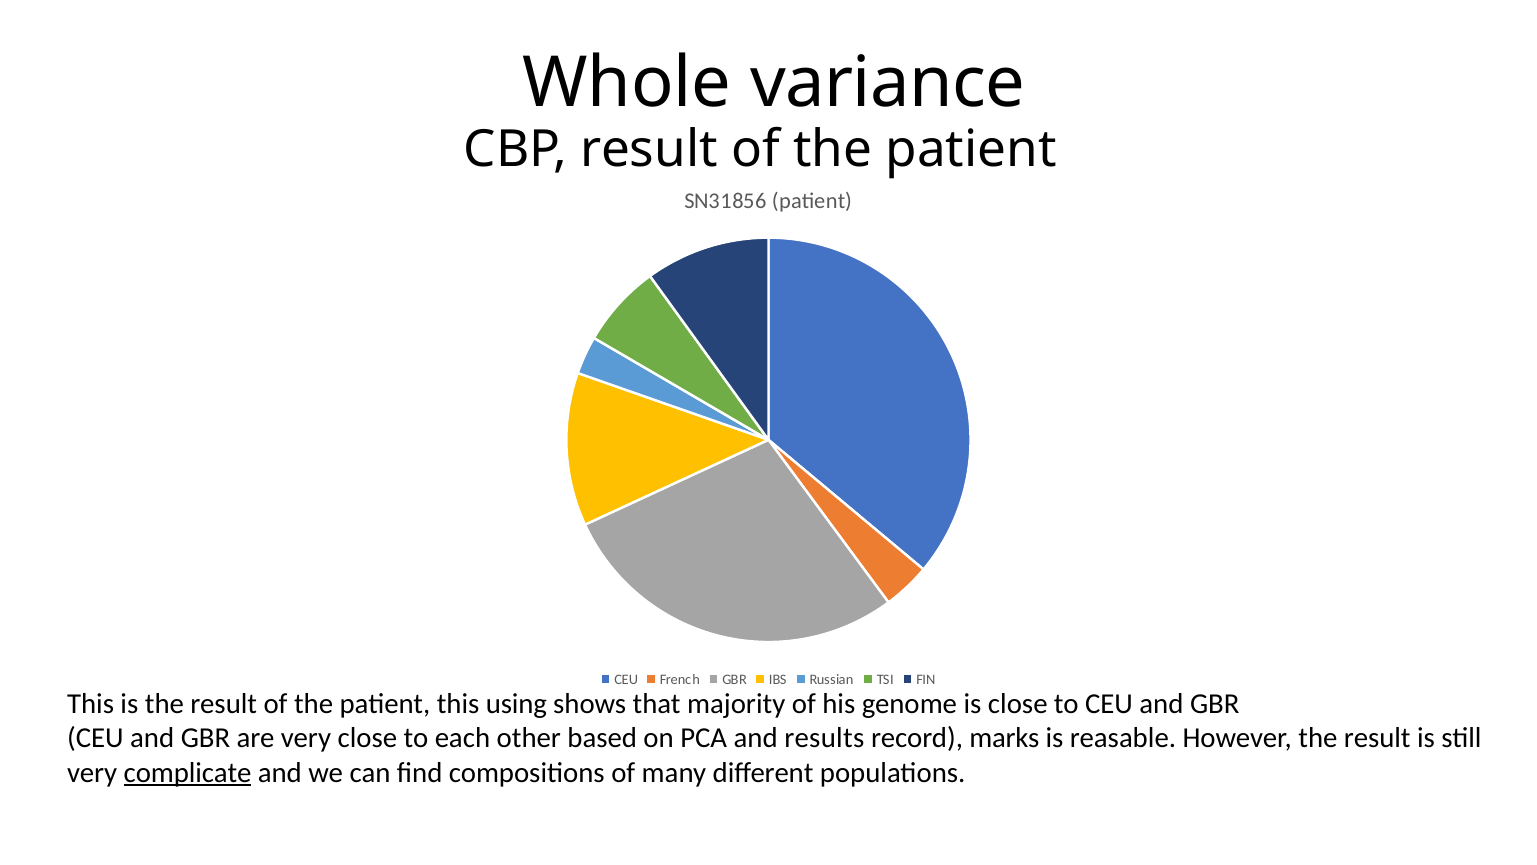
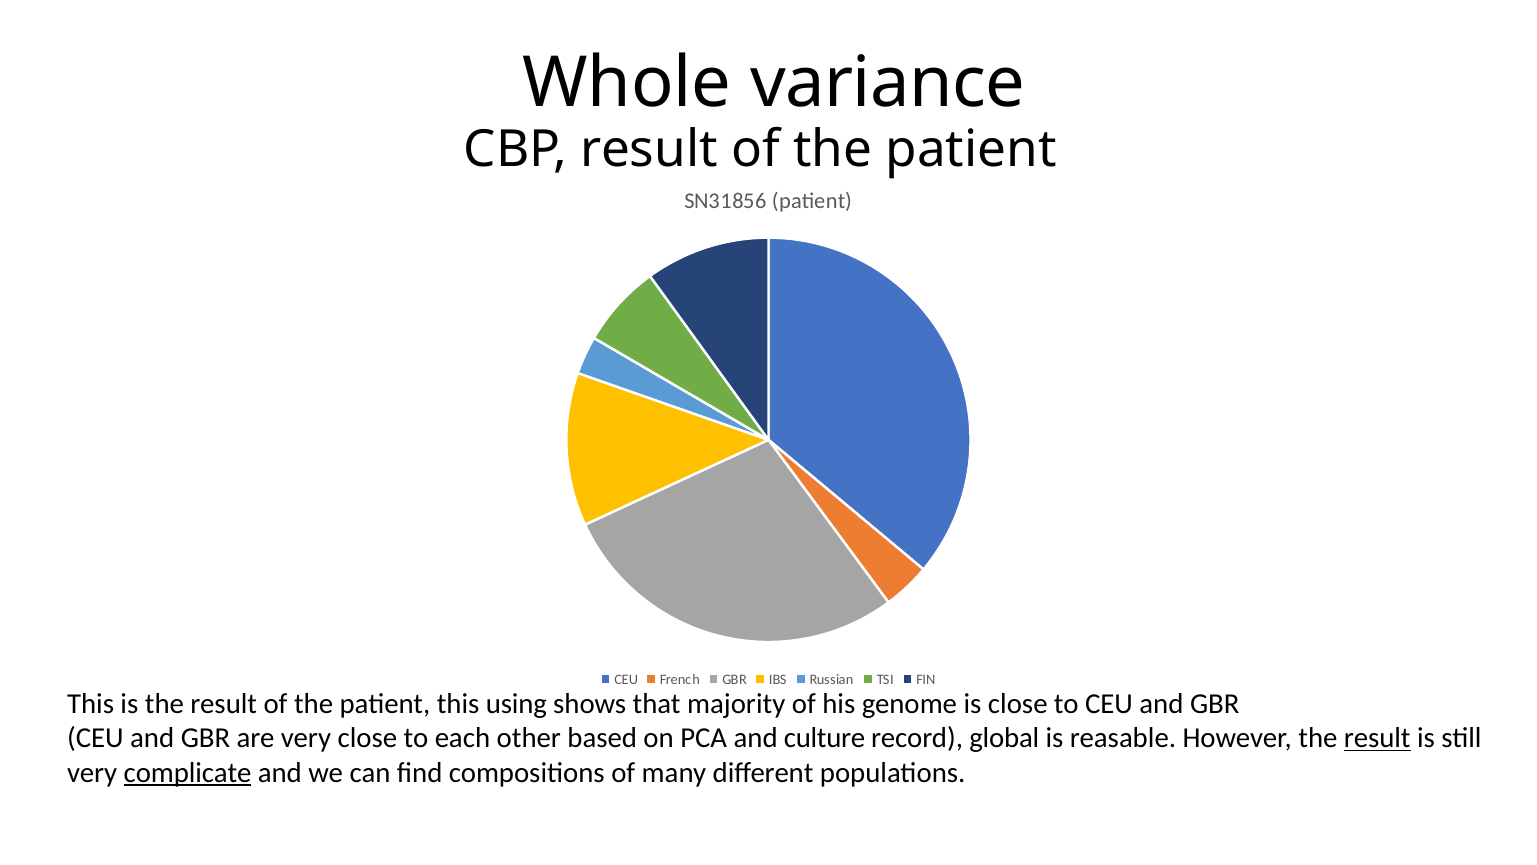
results: results -> culture (825, 738)
marks: marks -> global (1004, 738)
result underline: none -> present (1377, 738)
